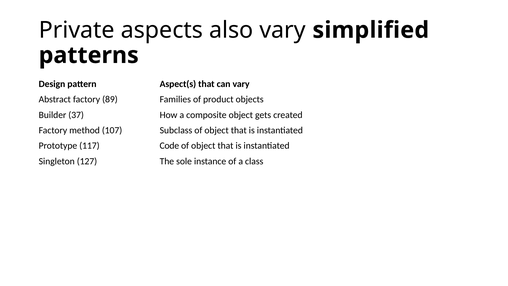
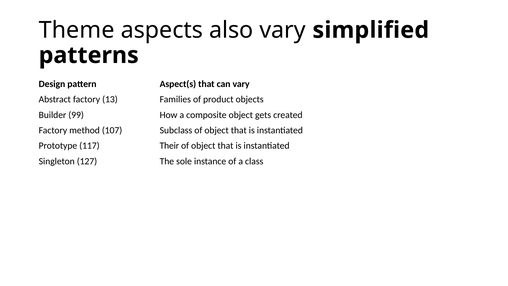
Private: Private -> Theme (77, 30)
89: 89 -> 13 (110, 99)
37: 37 -> 99 (76, 115)
Code: Code -> Their (169, 146)
